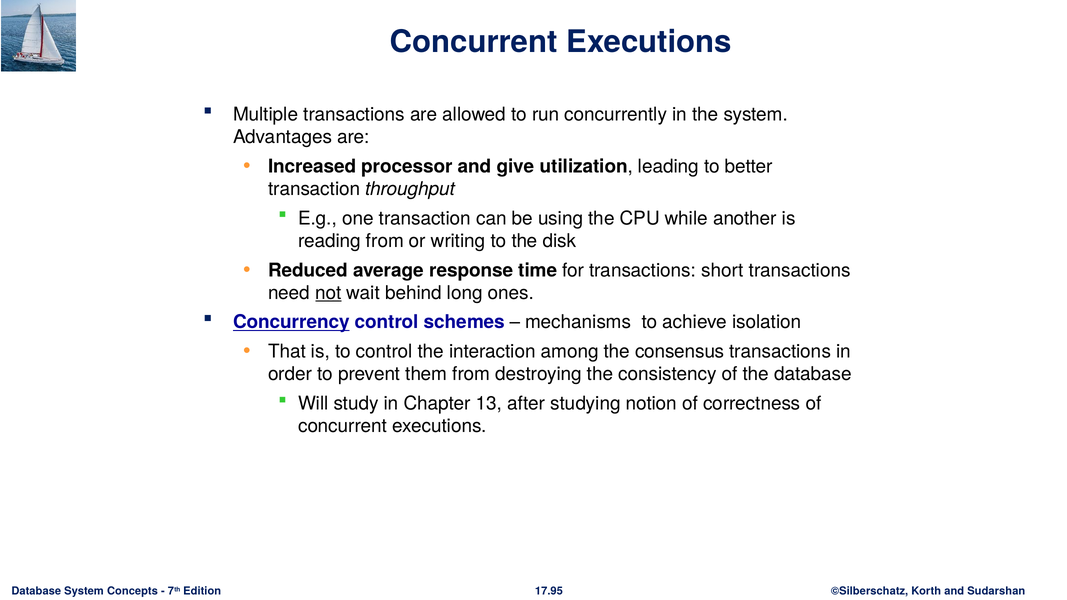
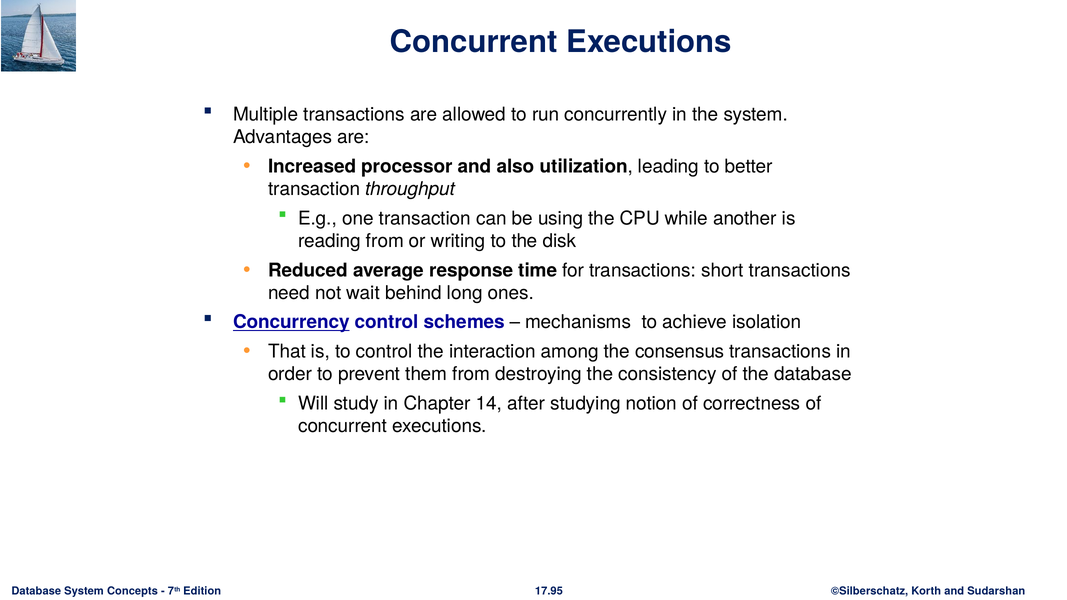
give: give -> also (516, 166)
not underline: present -> none (328, 293)
13: 13 -> 14 (489, 404)
